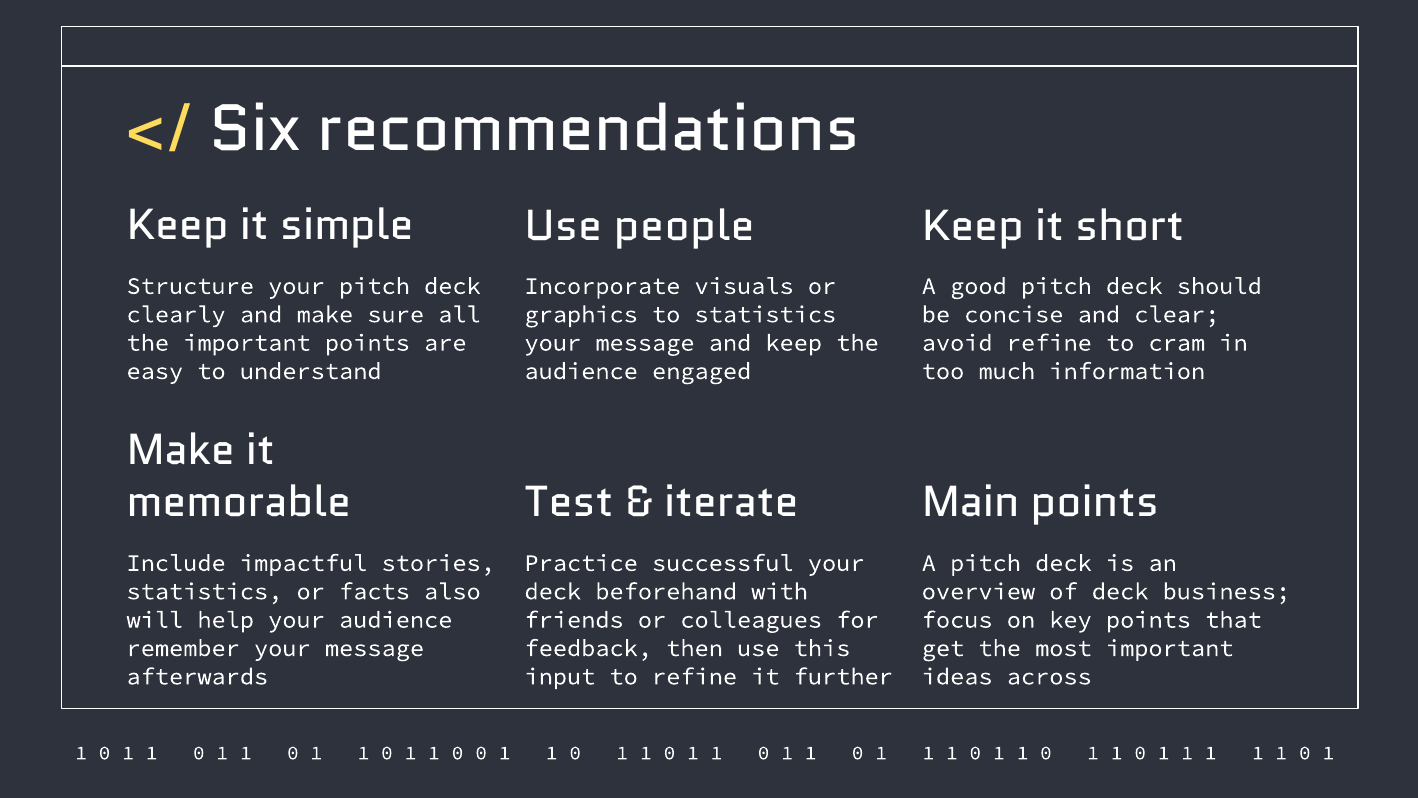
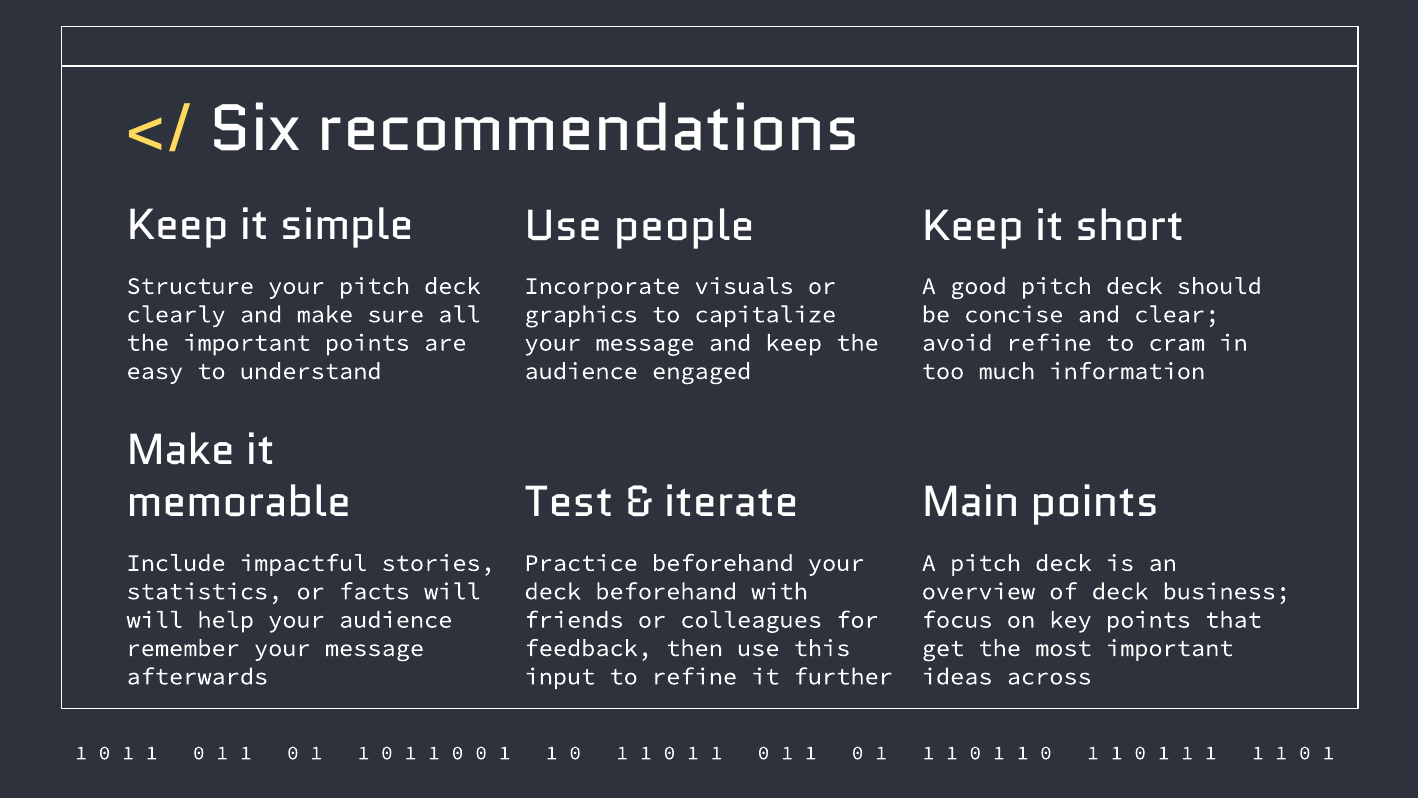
to statistics: statistics -> capitalize (765, 314)
Practice successful: successful -> beforehand (723, 563)
facts also: also -> will (452, 591)
